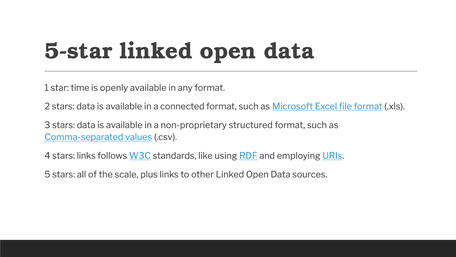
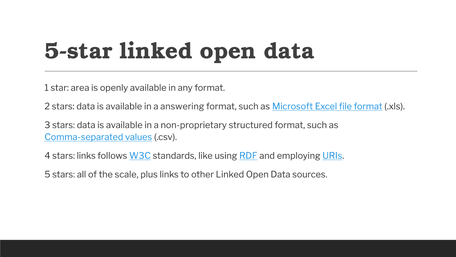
time: time -> area (80, 88)
connected: connected -> answering (182, 106)
